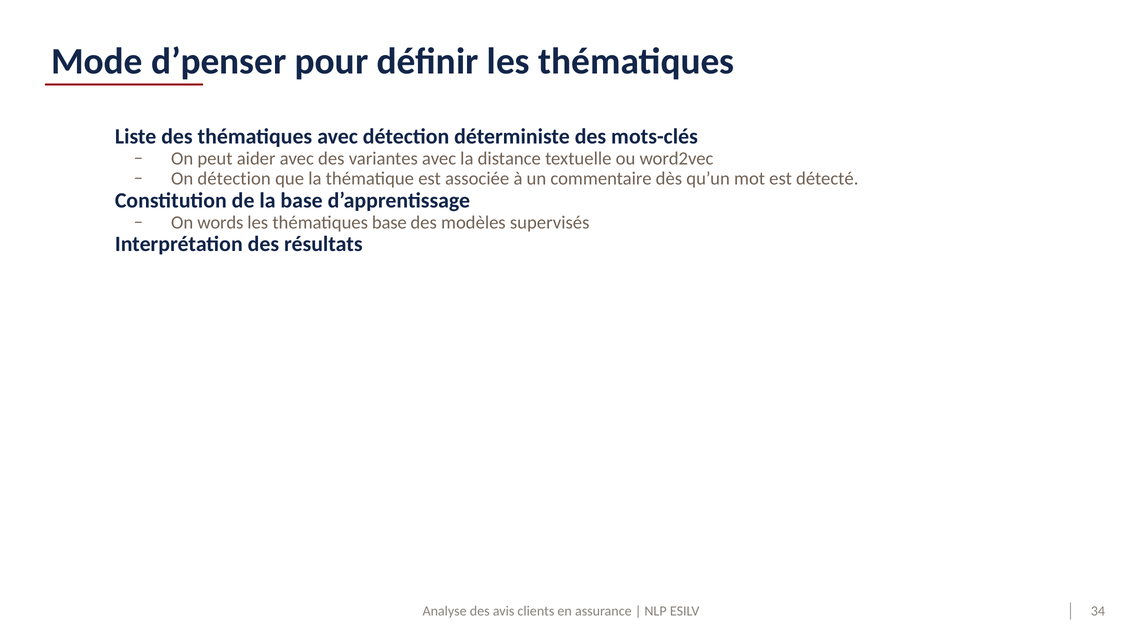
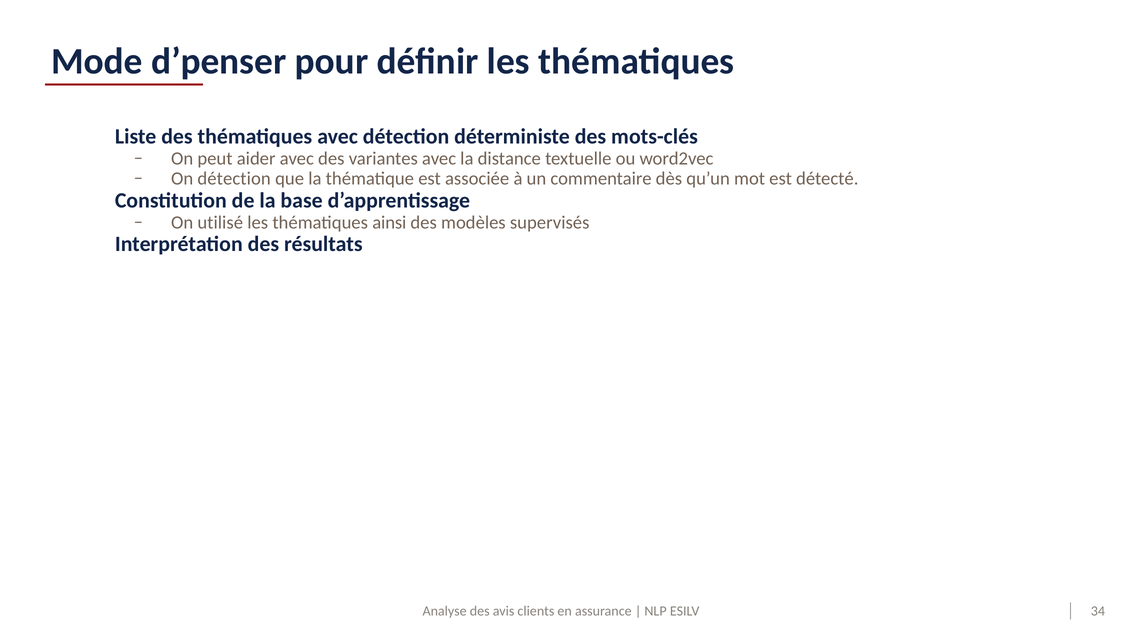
words: words -> utilisé (220, 222)
thématiques base: base -> ainsi (389, 222)
